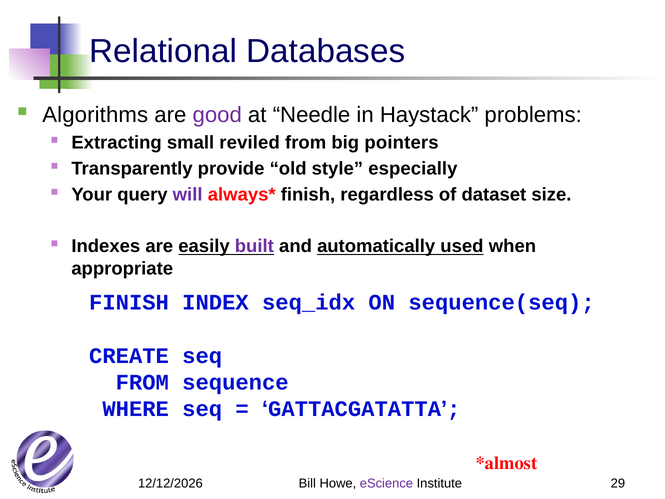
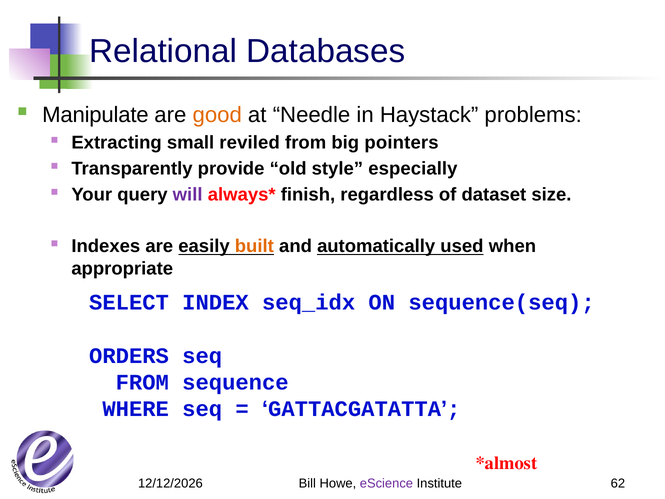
Algorithms: Algorithms -> Manipulate (95, 115)
good colour: purple -> orange (217, 115)
built colour: purple -> orange (254, 246)
FINISH: FINISH -> SELECT (129, 302)
CREATE: CREATE -> ORDERS (129, 356)
29: 29 -> 62 (618, 483)
